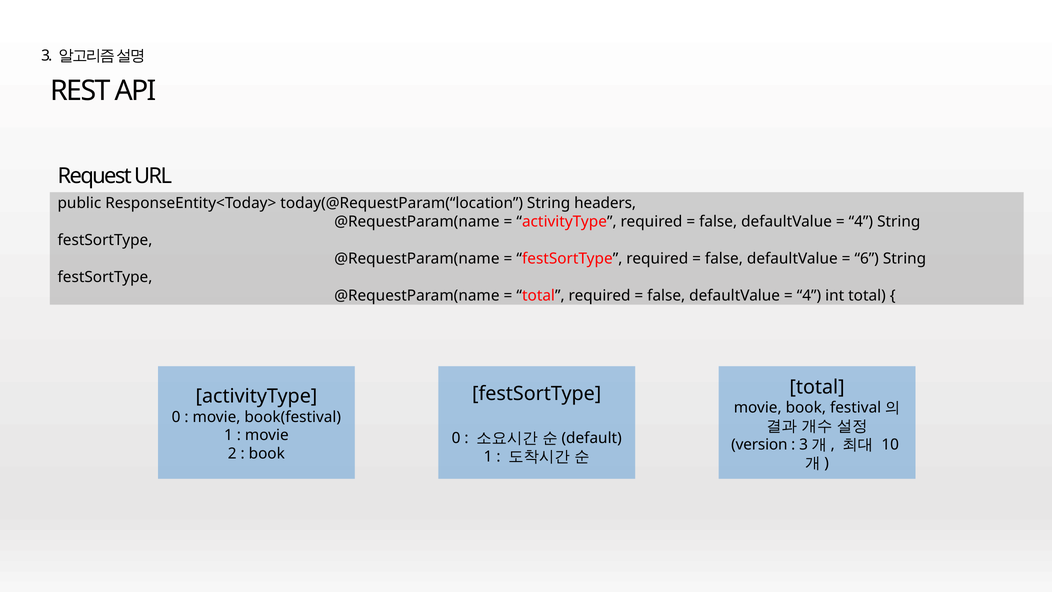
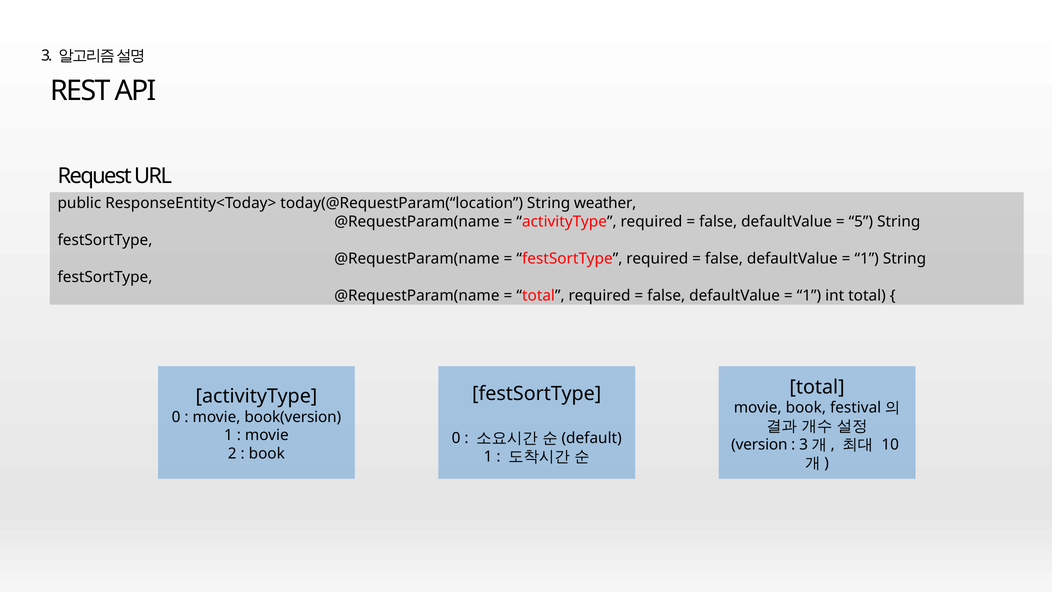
headers: headers -> weather (605, 203)
4: 4 -> 5 (861, 222)
6: 6 -> 1 (867, 259)
4: 4 -> 1 (809, 295)
book(festival: book(festival -> book(version (293, 417)
